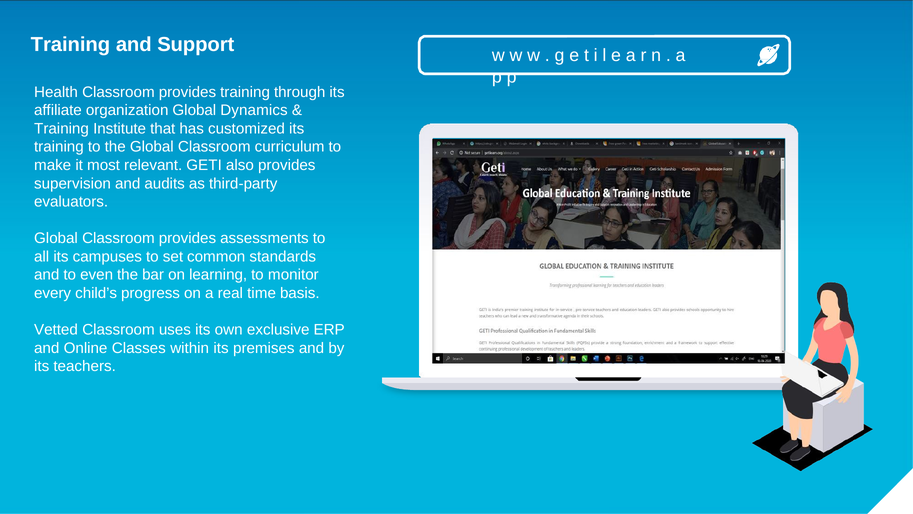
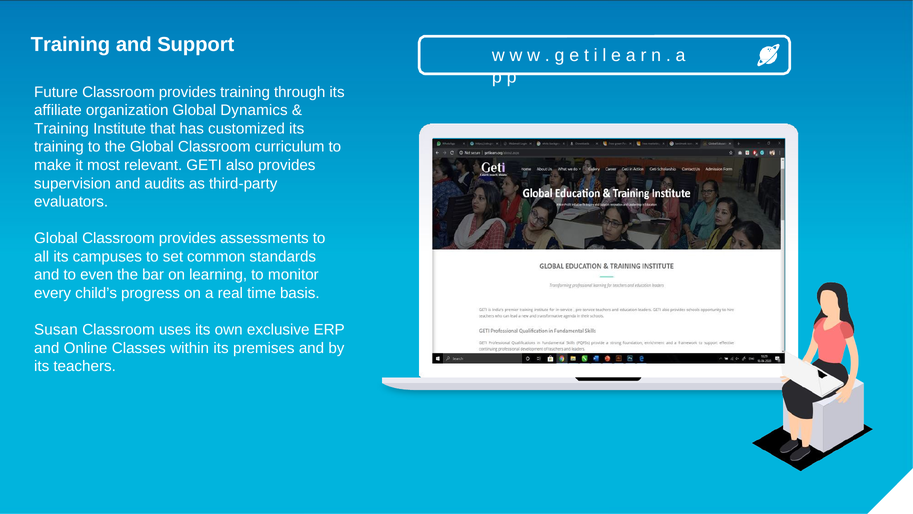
Health: Health -> Future (56, 92)
Vetted: Vetted -> Susan (56, 329)
